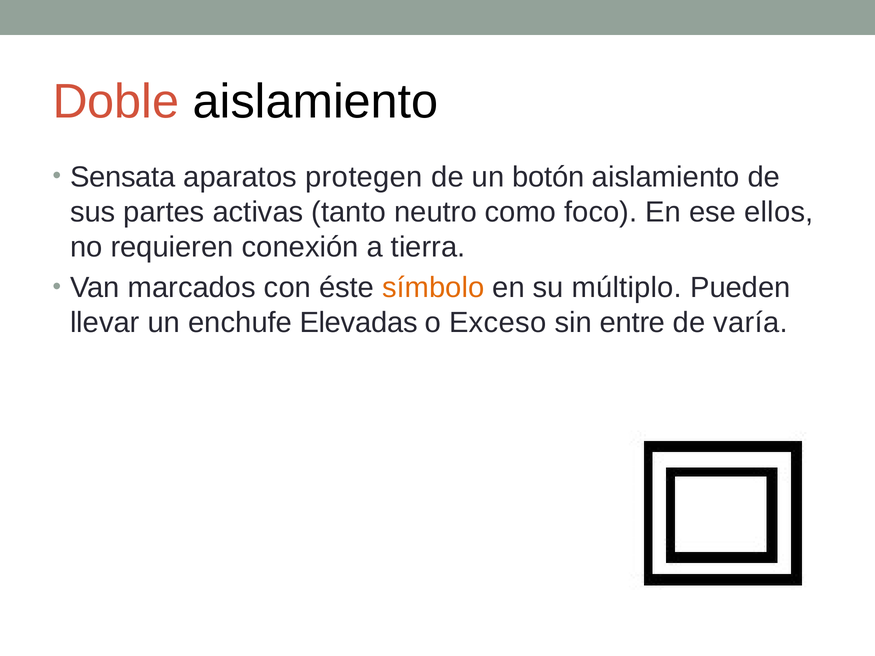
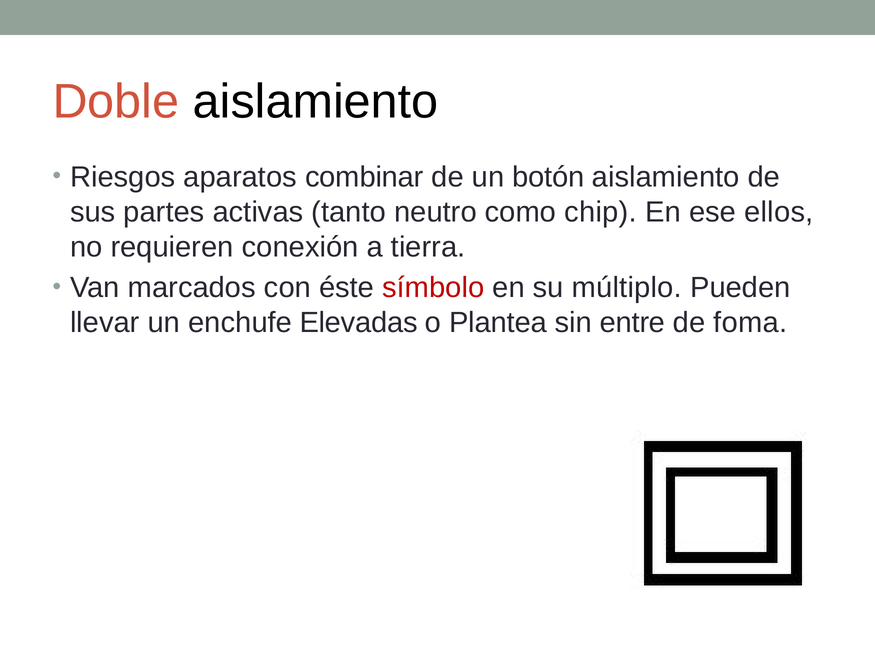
Sensata: Sensata -> Riesgos (123, 177)
protegen: protegen -> combinar (364, 177)
foco: foco -> chip (601, 212)
símbolo colour: orange -> red (433, 288)
Exceso: Exceso -> Plantea (498, 323)
varía: varía -> foma (750, 323)
